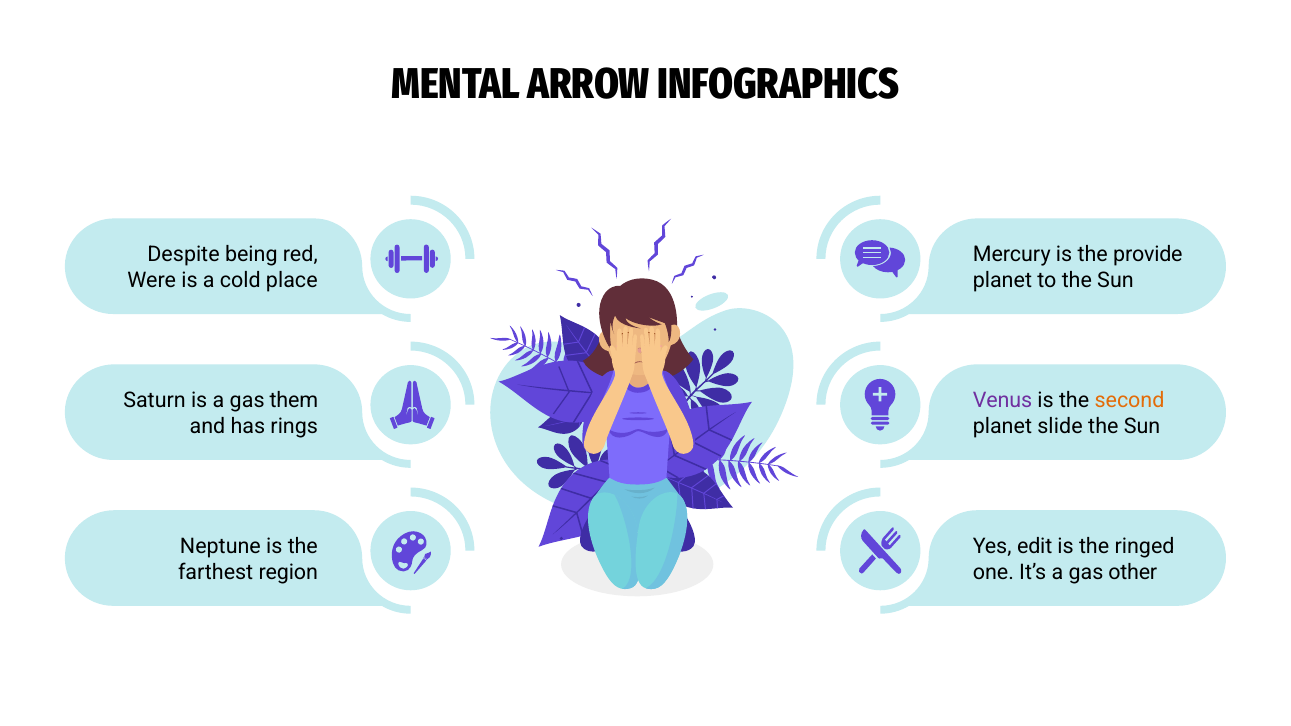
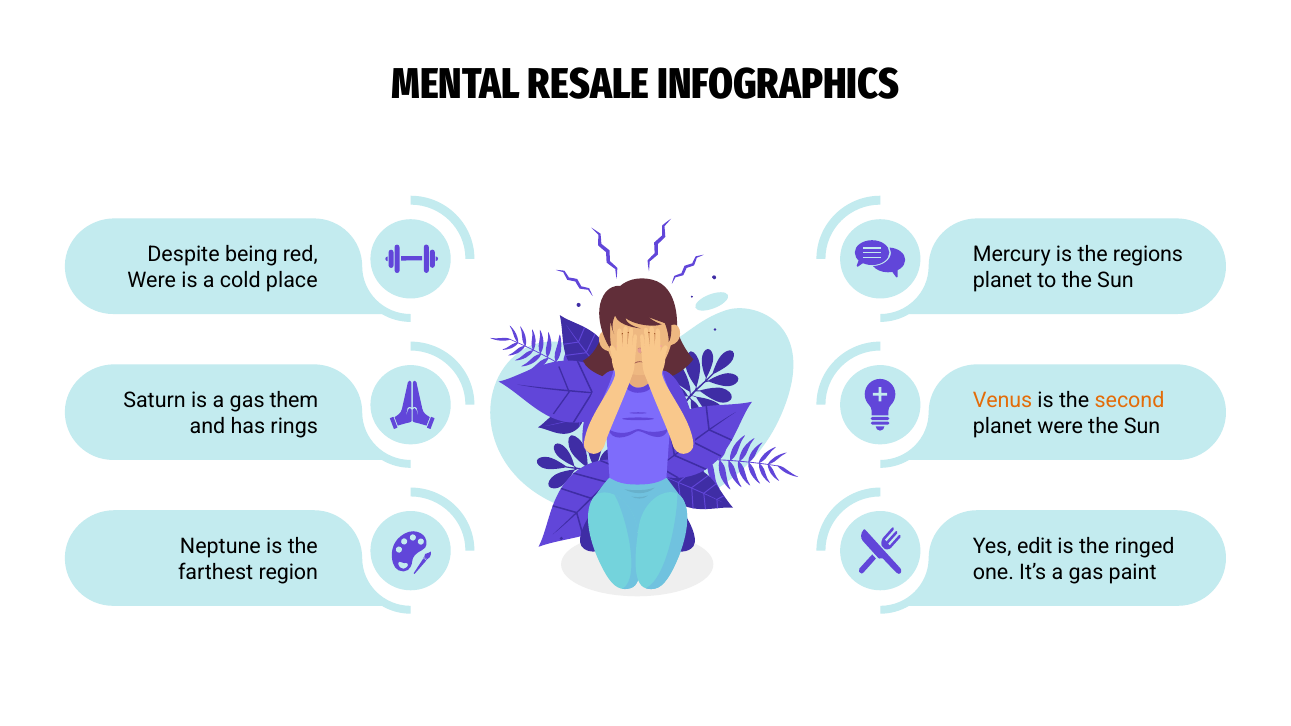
ARROW: ARROW -> RESALE (589, 84)
provide: provide -> regions (1148, 255)
Venus colour: purple -> orange (1002, 401)
planet slide: slide -> were (1060, 427)
other: other -> paint (1133, 572)
